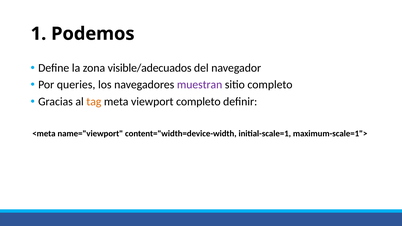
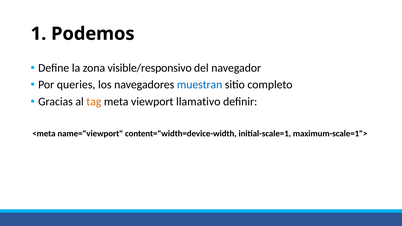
visible/adecuados: visible/adecuados -> visible/responsivo (150, 68)
muestran colour: purple -> blue (200, 85)
viewport completo: completo -> llamativo (198, 102)
